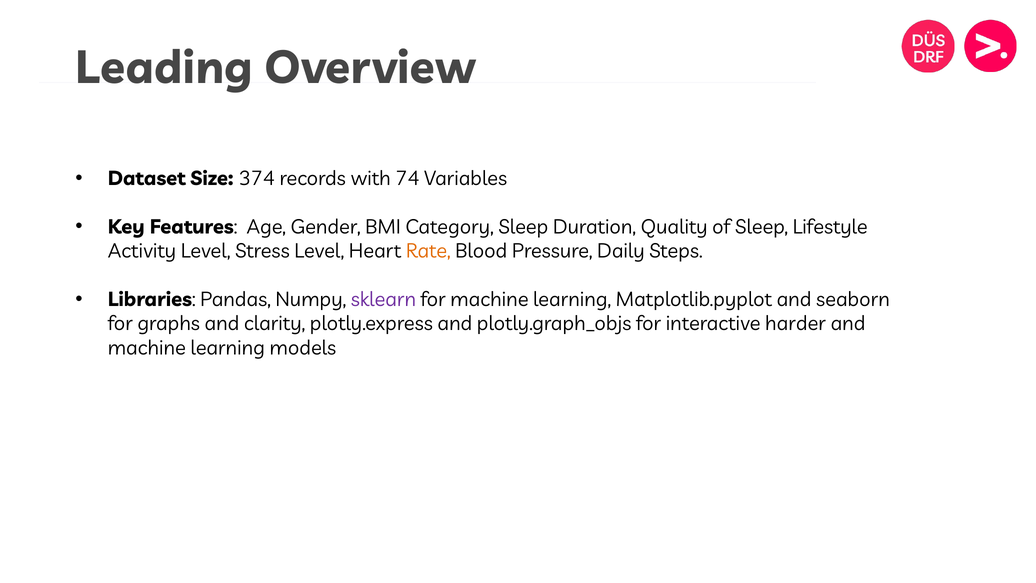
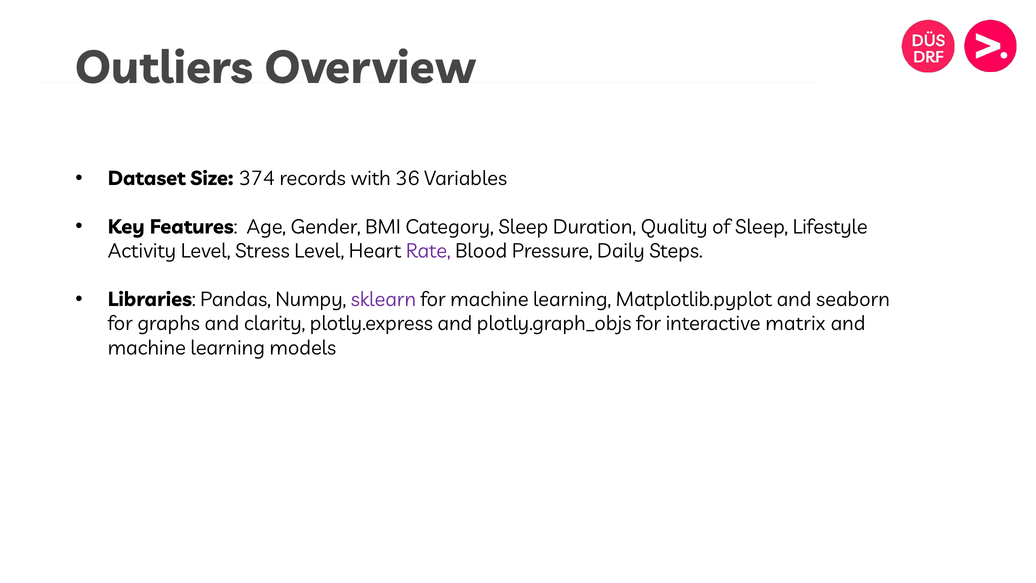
Leading: Leading -> Outliers (164, 68)
74: 74 -> 36 (407, 178)
Rate colour: orange -> purple (428, 251)
harder: harder -> matrix (795, 324)
